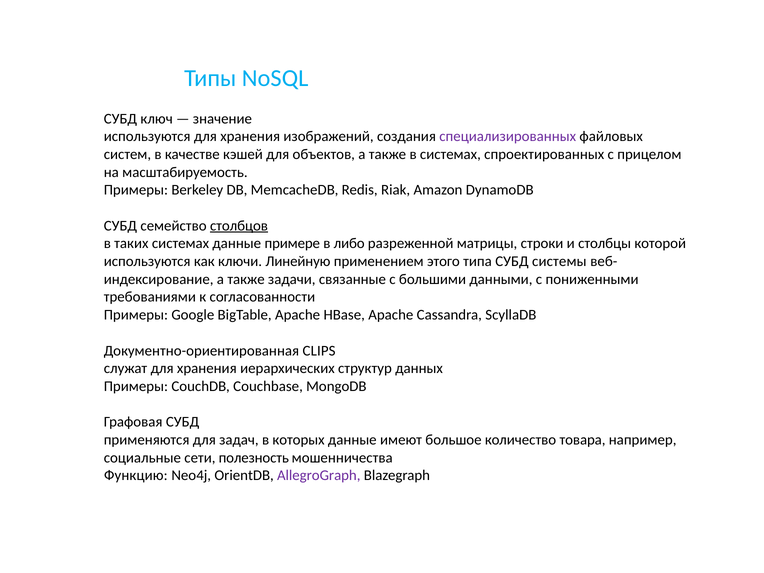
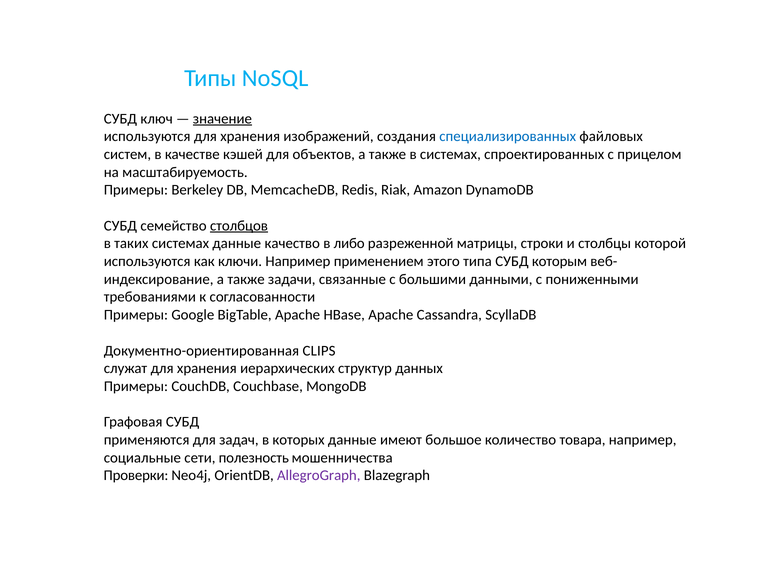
значение underline: none -> present (222, 119)
специализированных colour: purple -> blue (508, 137)
примере: примере -> качество (292, 244)
ключи Линейную: Линейную -> Например (298, 261)
системы: системы -> которым (560, 261)
Функцию: Функцию -> Проверки (136, 475)
